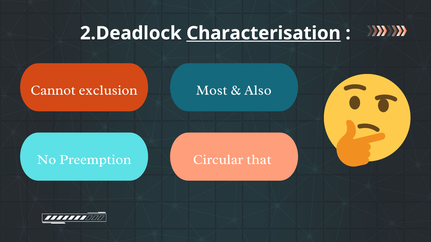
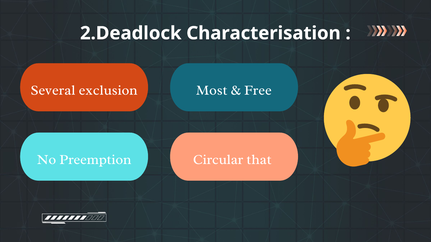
Characterisation underline: present -> none (263, 33)
Cannot: Cannot -> Several (53, 91)
Also: Also -> Free (258, 91)
